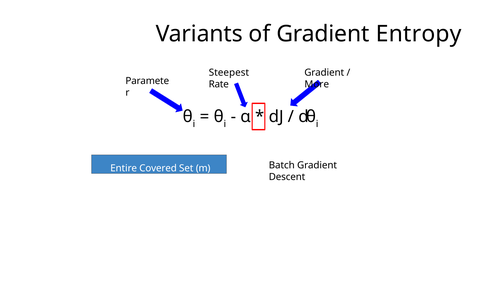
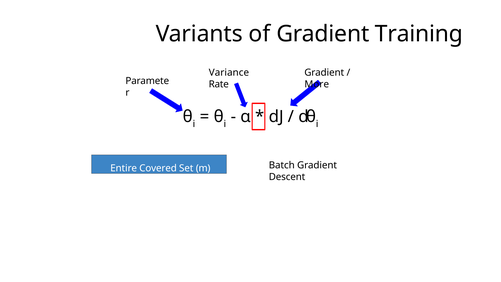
Entropy: Entropy -> Training (419, 34)
Steepest: Steepest -> Variance (229, 72)
